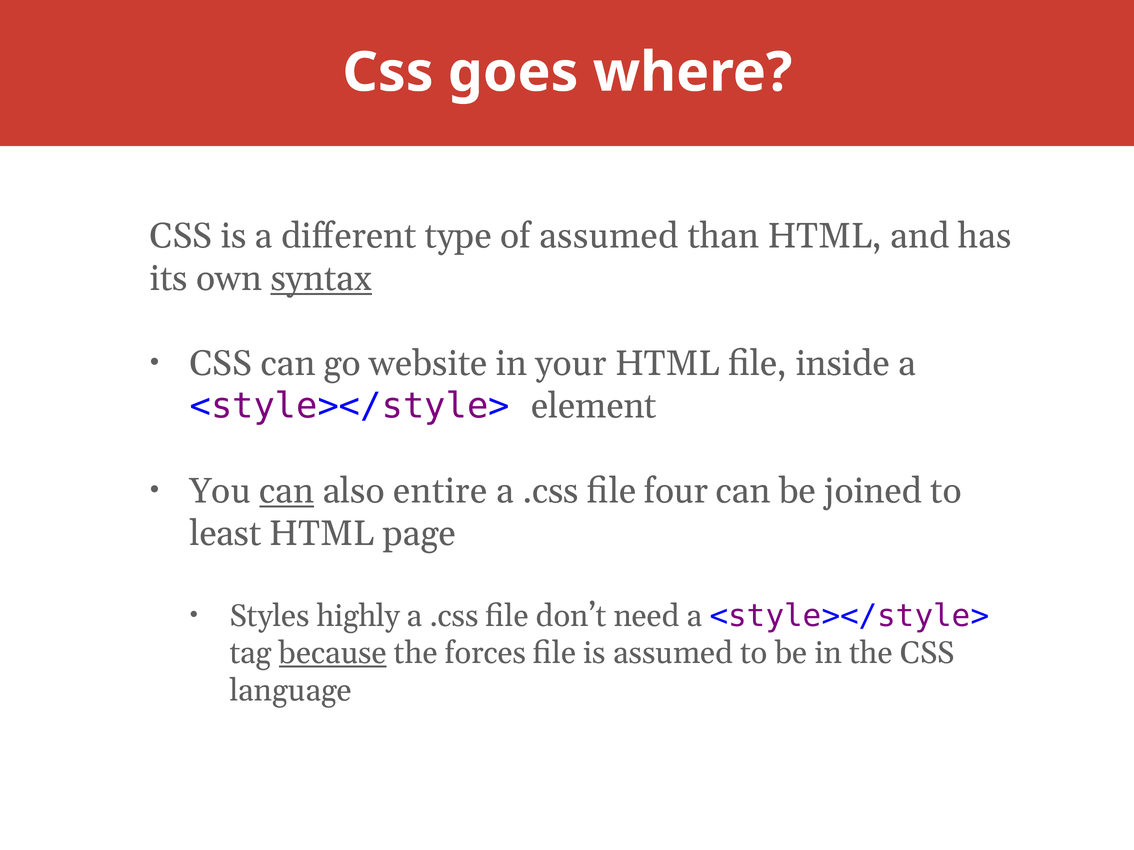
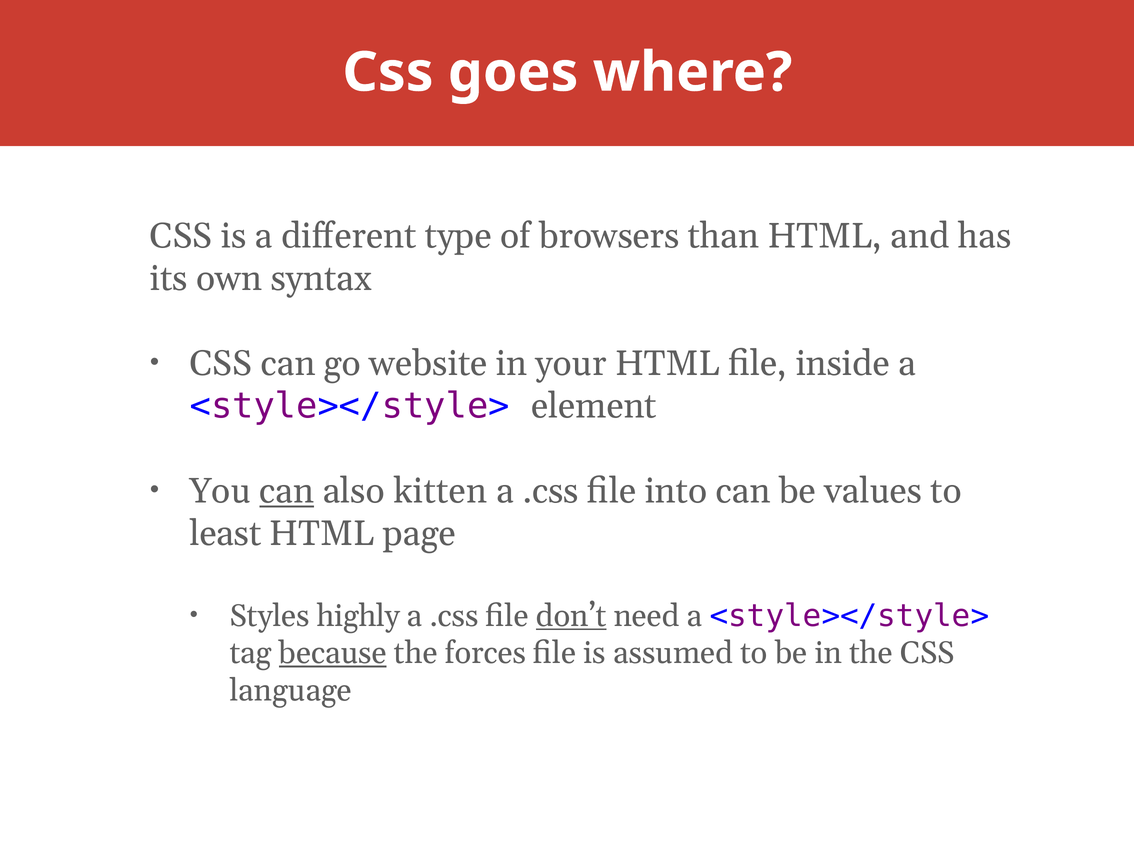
of assumed: assumed -> browsers (609, 236)
syntax underline: present -> none (321, 279)
entire: entire -> kitten (440, 492)
four: four -> into (676, 492)
joined: joined -> values (873, 492)
don’t underline: none -> present (571, 616)
